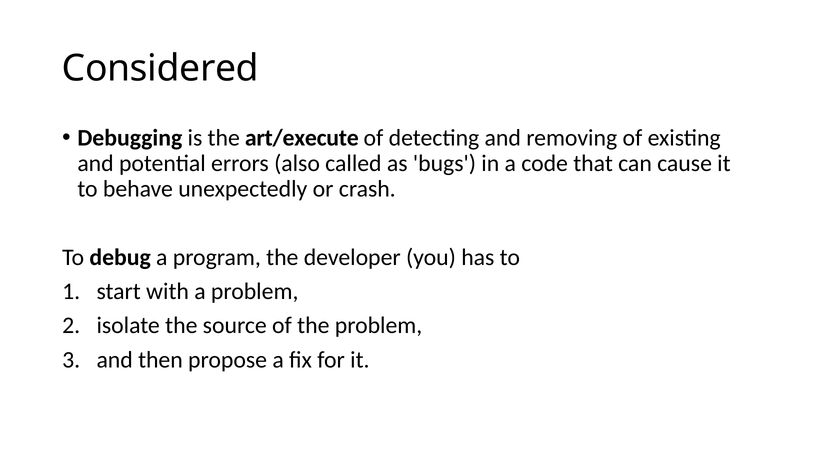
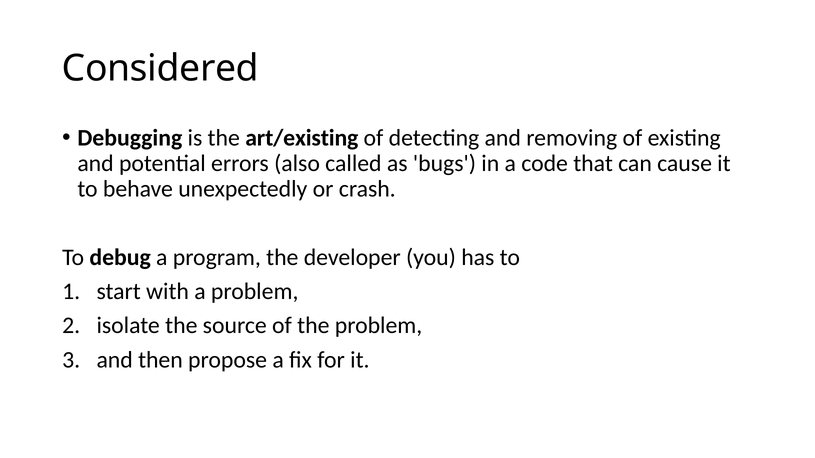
art/execute: art/execute -> art/existing (302, 138)
